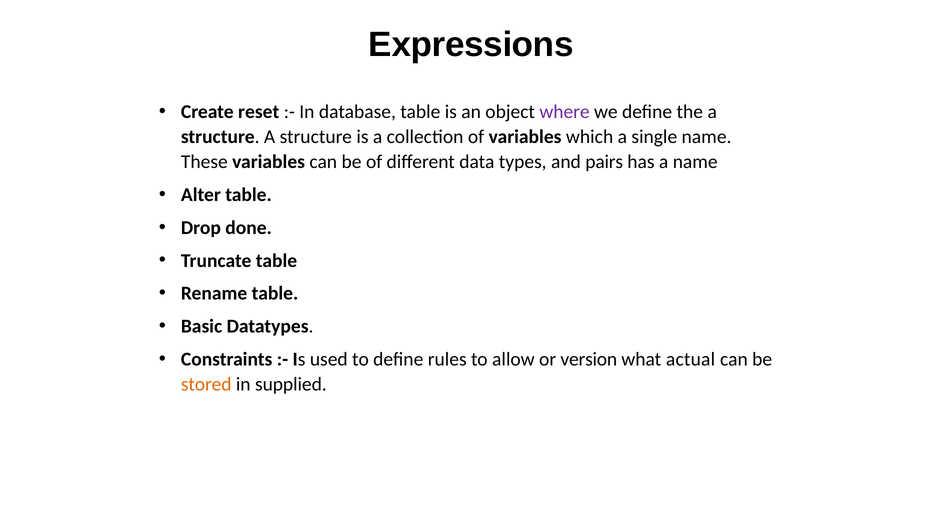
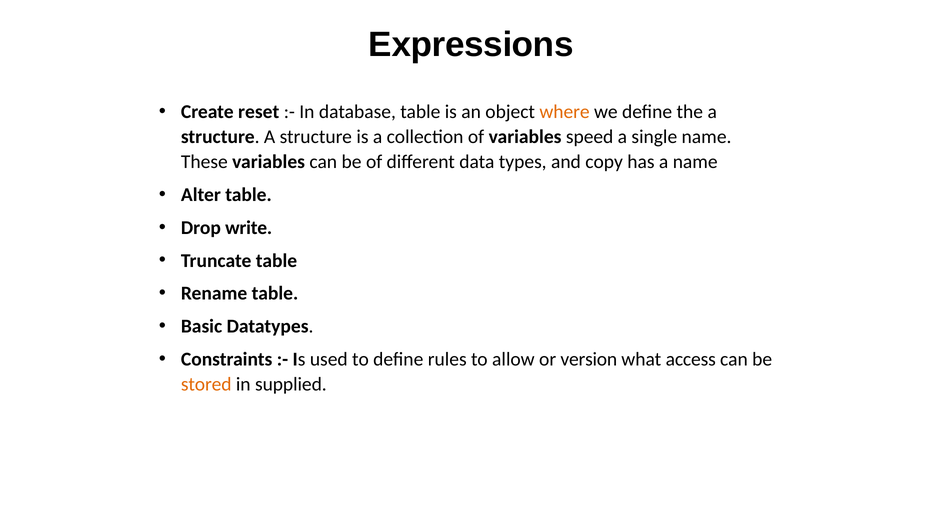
where colour: purple -> orange (565, 112)
which: which -> speed (590, 137)
pairs: pairs -> copy (604, 162)
done: done -> write (249, 228)
actual: actual -> access (691, 359)
